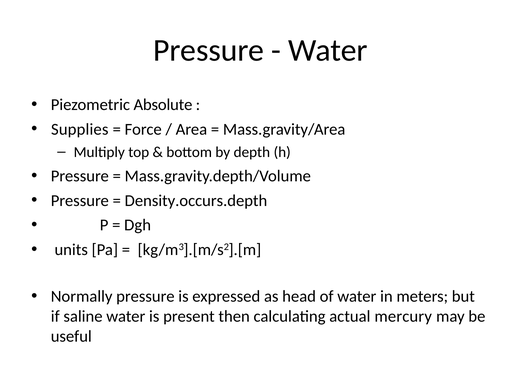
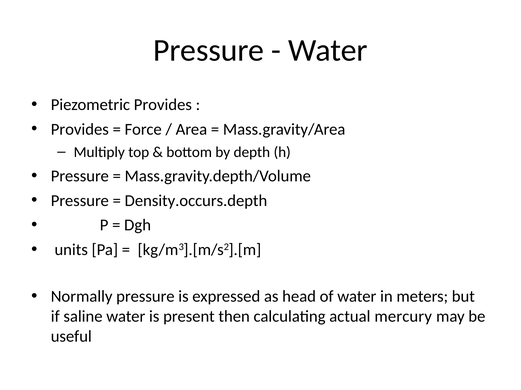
Piezometric Absolute: Absolute -> Provides (163, 105)
Supplies: Supplies -> Provides (80, 130)
